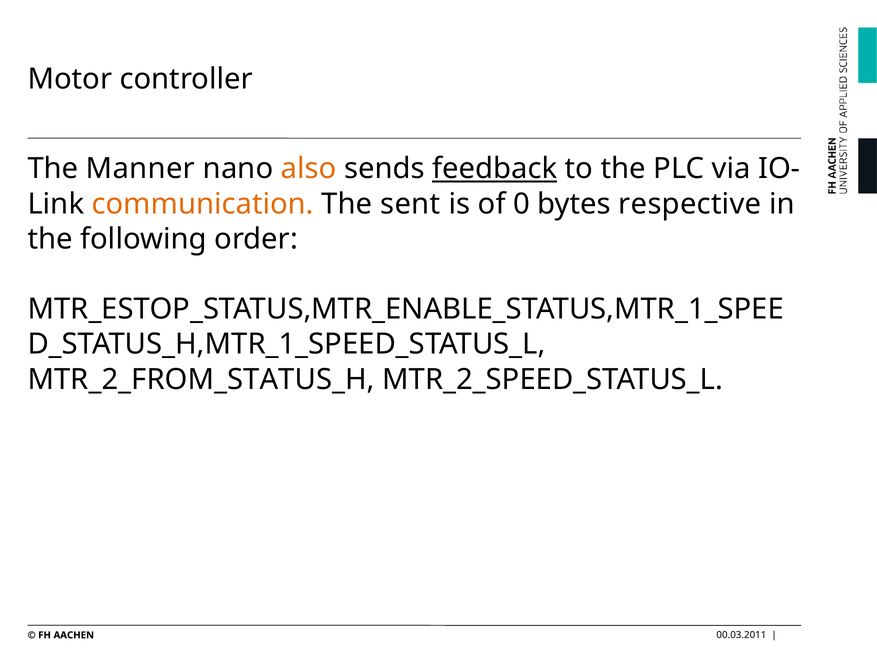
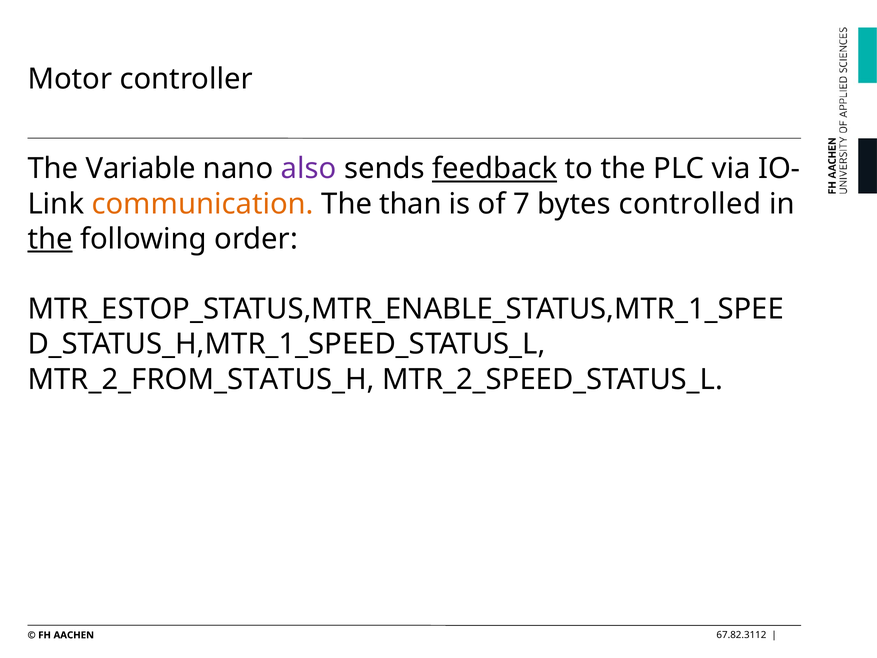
Manner: Manner -> Variable (141, 169)
also colour: orange -> purple (309, 169)
sent: sent -> than (411, 204)
0: 0 -> 7 (522, 204)
respective: respective -> controlled (690, 204)
the underline: none -> present (50, 239)
00.03.2011: 00.03.2011 -> 67.82.3112 (741, 635)
